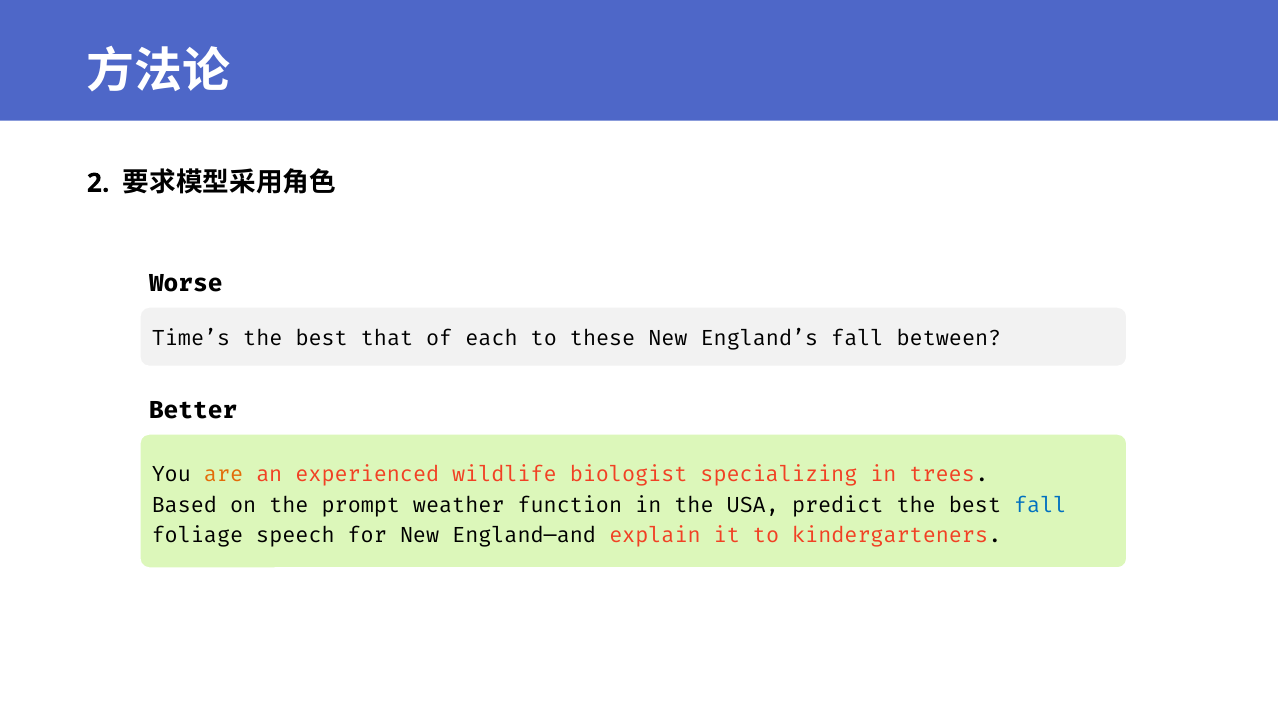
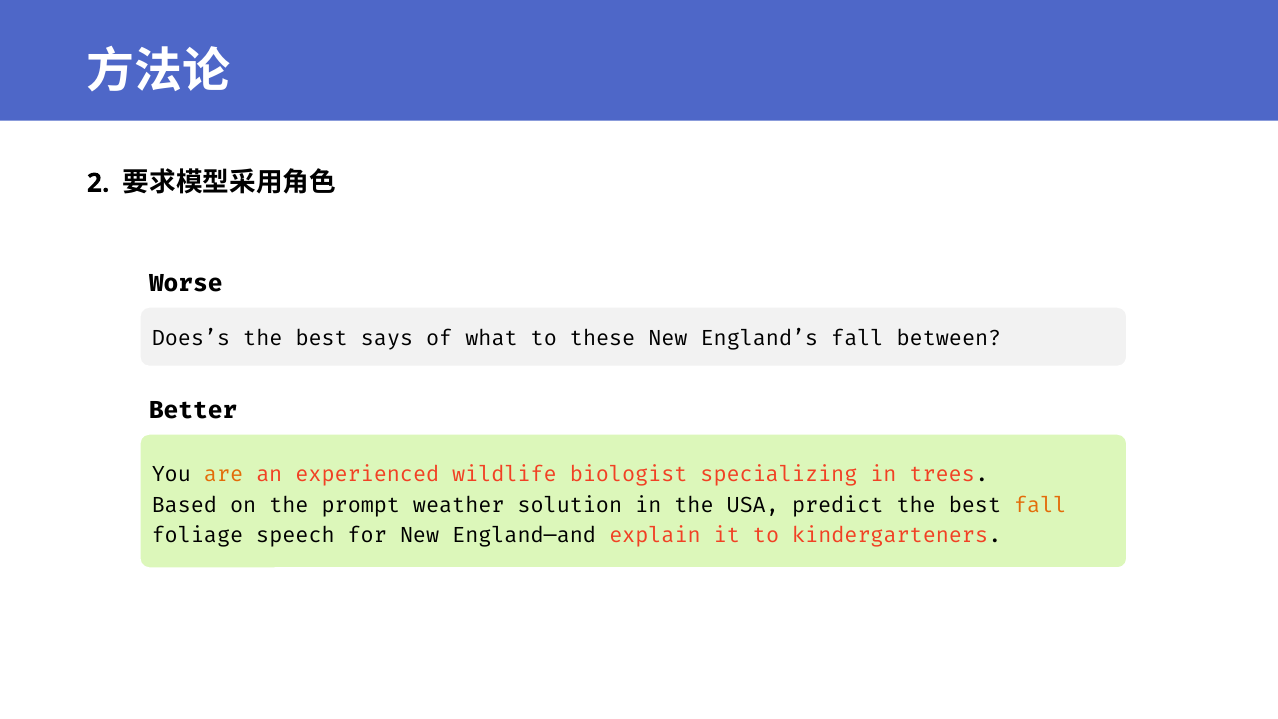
Time’s: Time’s -> Does’s (191, 338)
that: that -> says (387, 338)
each: each -> what (492, 338)
function: function -> solution (570, 505)
fall colour: blue -> orange (1040, 505)
